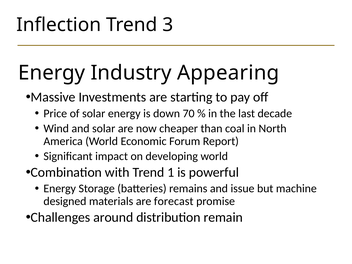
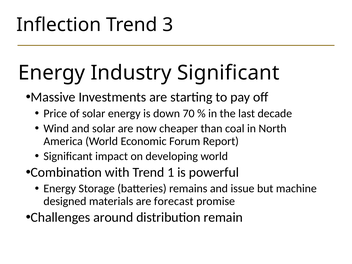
Industry Appearing: Appearing -> Significant (228, 73)
